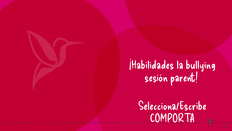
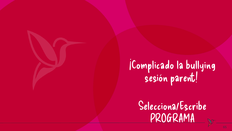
¡Habilidades: ¡Habilidades -> ¡Complicado (152, 65)
COMPORTA: COMPORTA -> PROGRAMA (172, 118)
